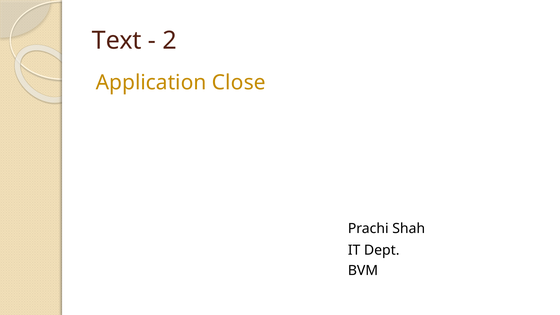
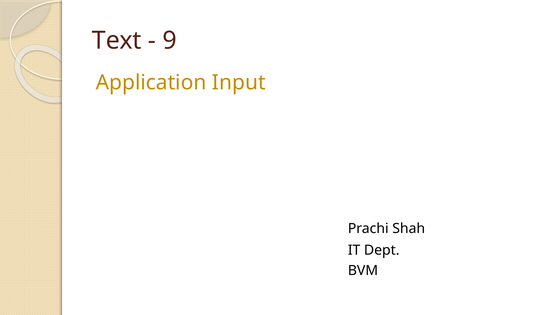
2: 2 -> 9 (170, 41)
Close: Close -> Input (239, 83)
